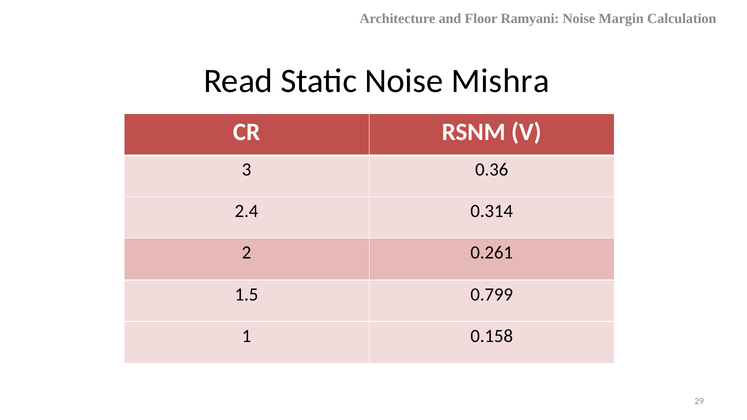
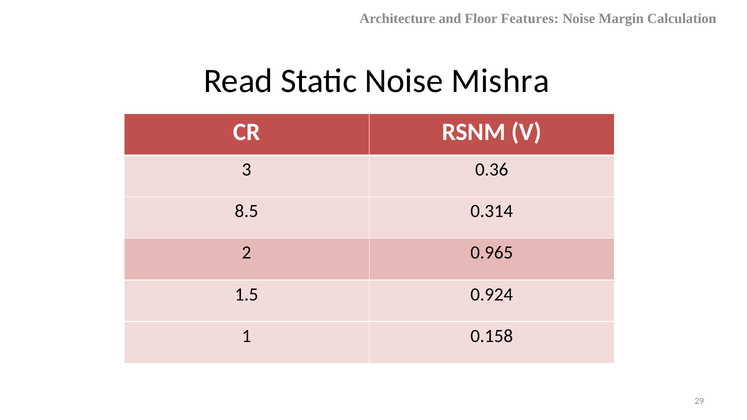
Ramyani: Ramyani -> Features (530, 18)
2.4: 2.4 -> 8.5 (247, 211)
0.261: 0.261 -> 0.965 (492, 253)
0.799: 0.799 -> 0.924 (492, 295)
